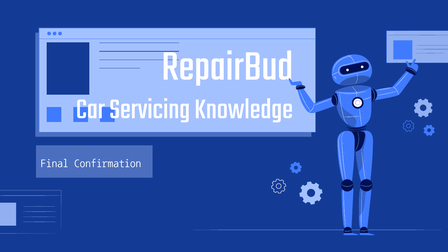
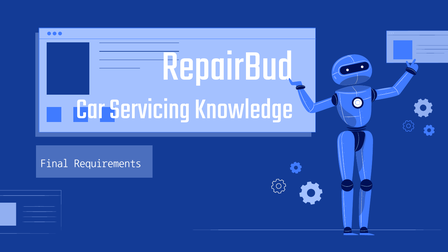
Confirmation: Confirmation -> Requirements (108, 163)
